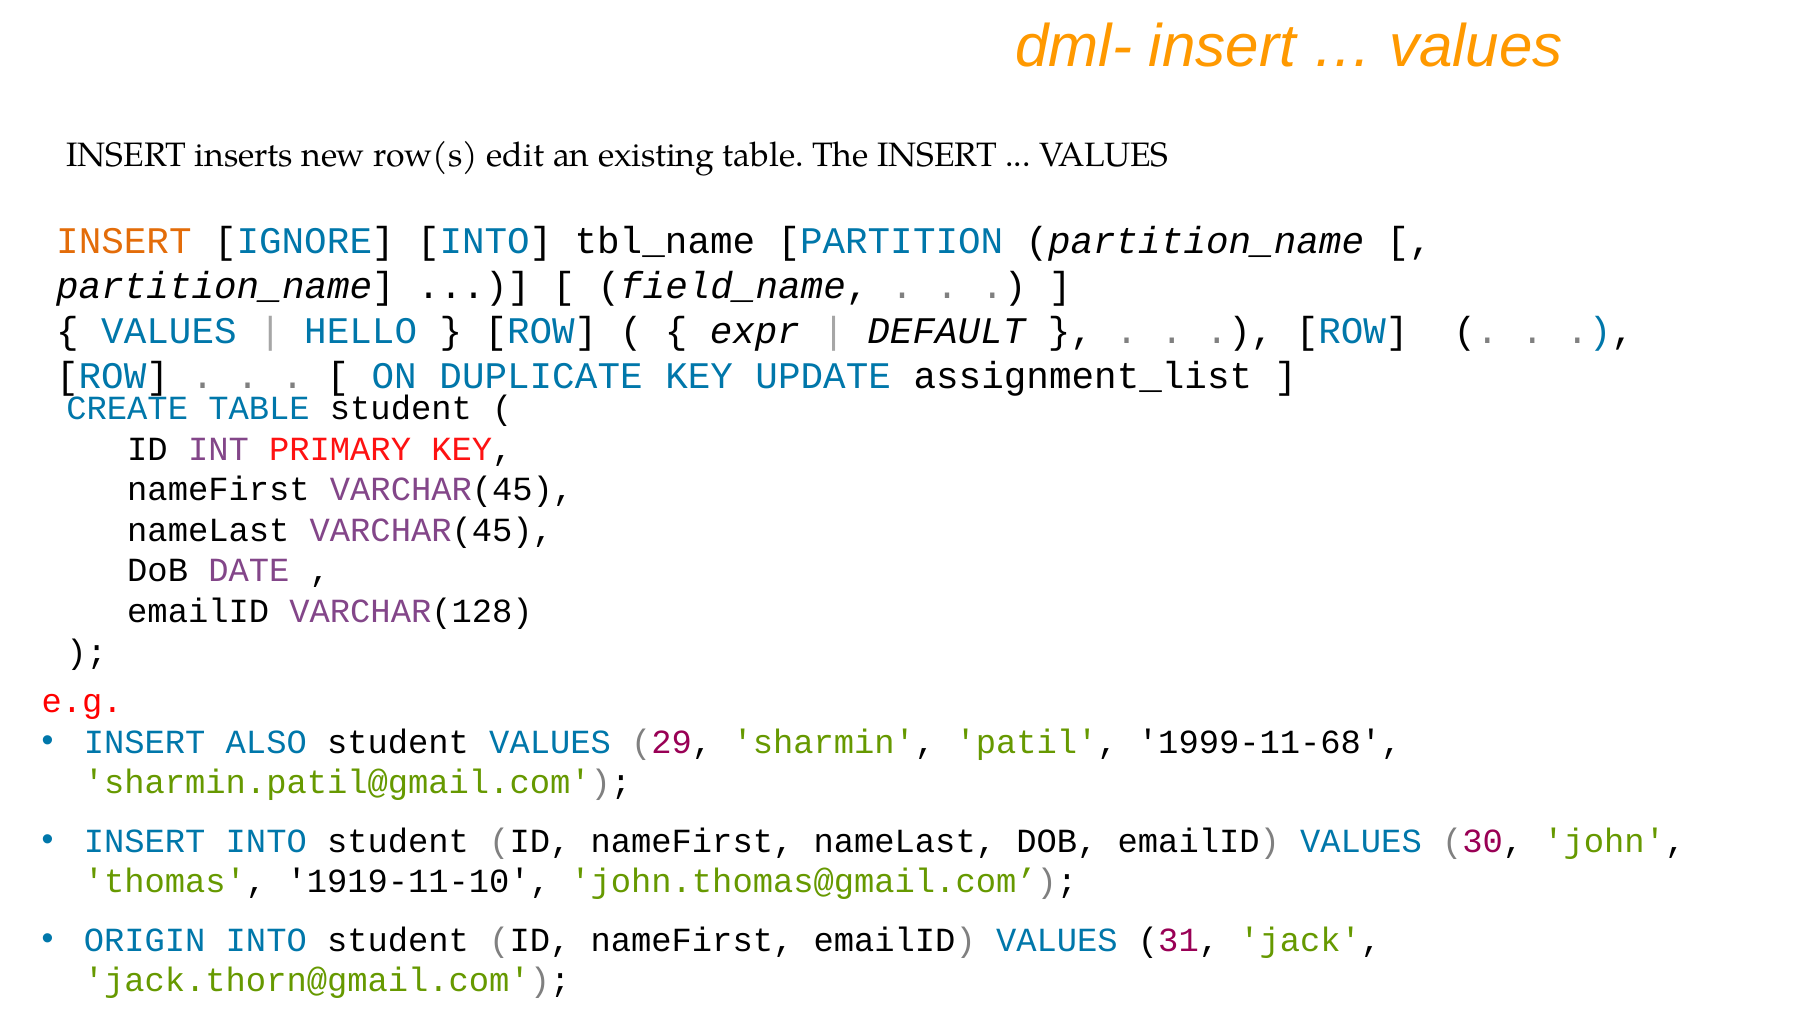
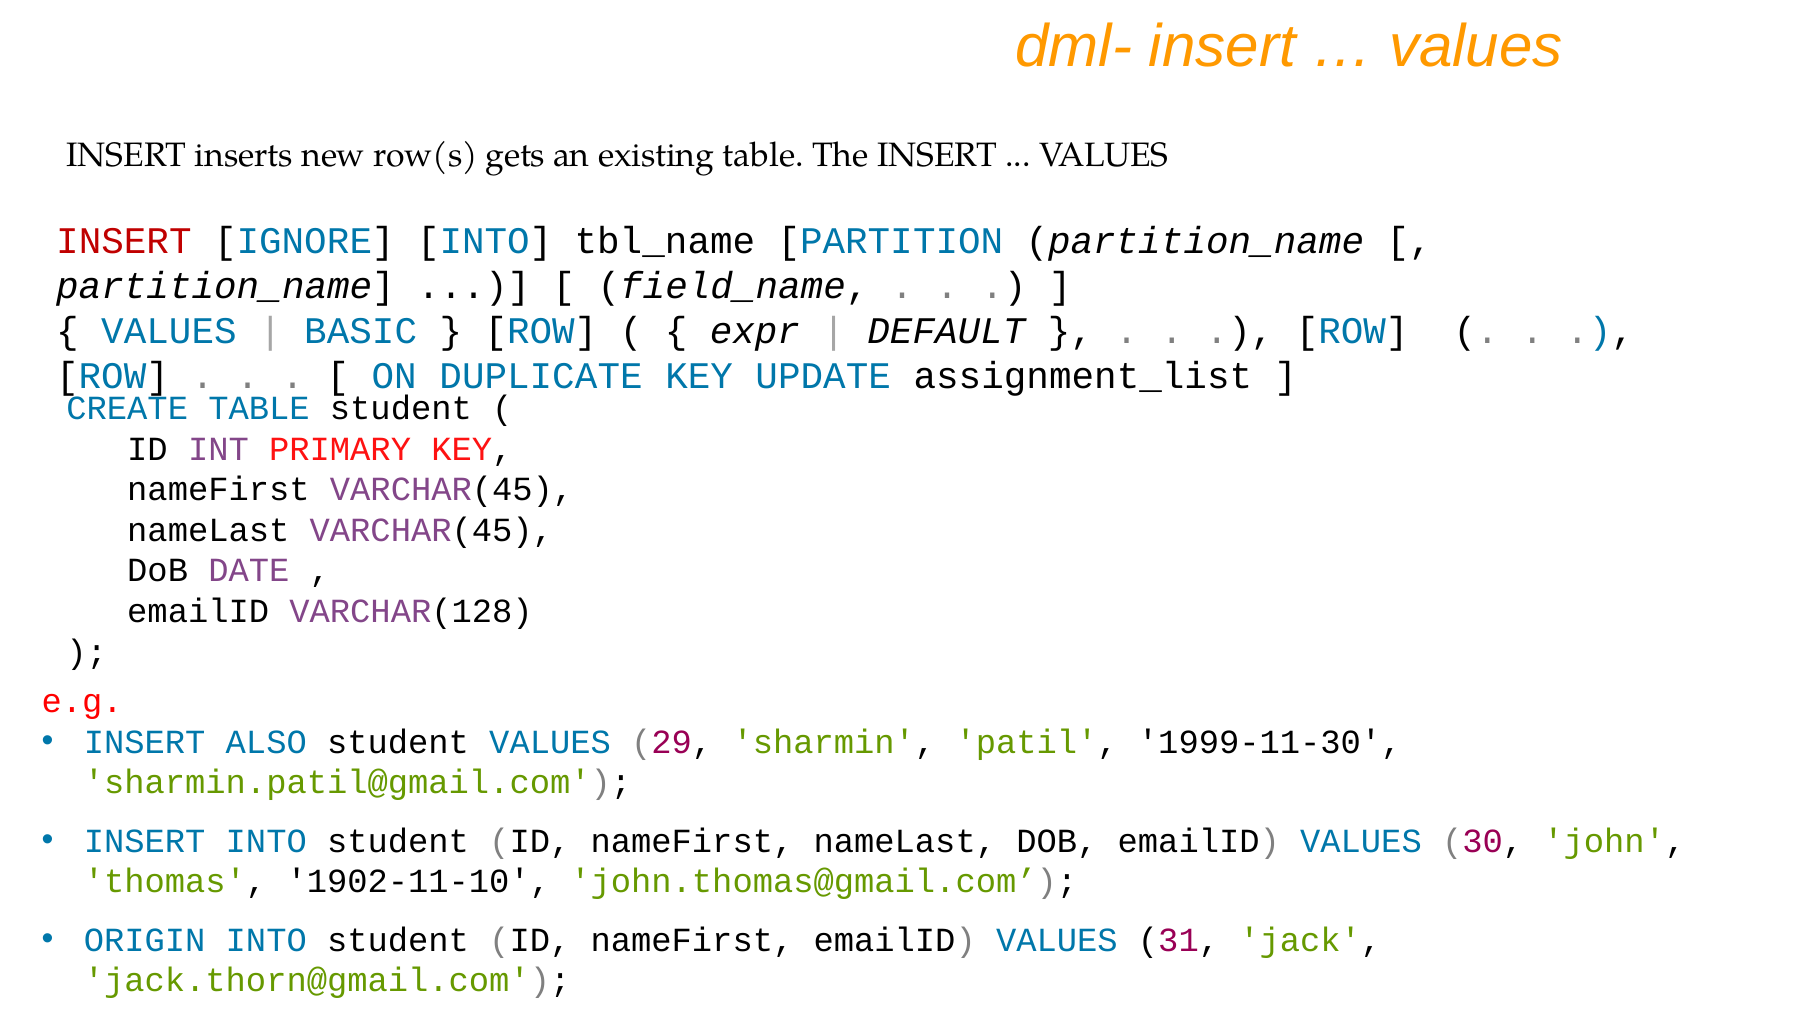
edit: edit -> gets (516, 155)
INSERT colour: orange -> red (124, 241)
HELLO: HELLO -> BASIC (361, 331)
1999-11-68: 1999-11-68 -> 1999-11-30 (1270, 742)
1919-11-10: 1919-11-10 -> 1902-11-10 (418, 881)
